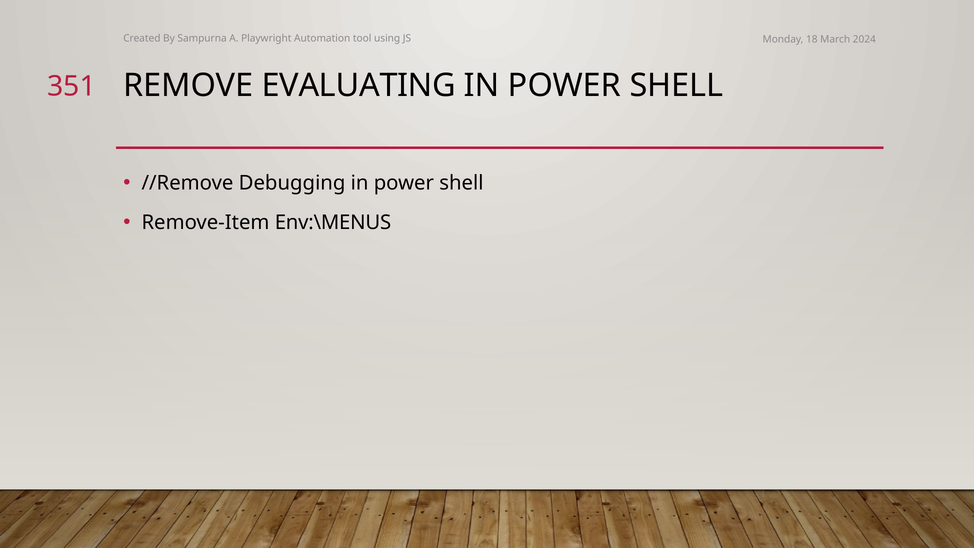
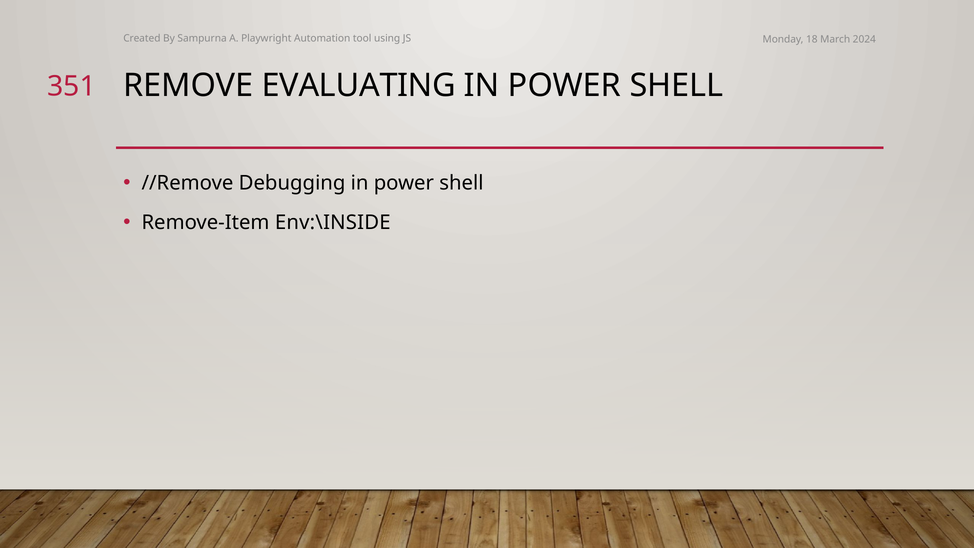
Env:\MENUS: Env:\MENUS -> Env:\INSIDE (333, 223)
